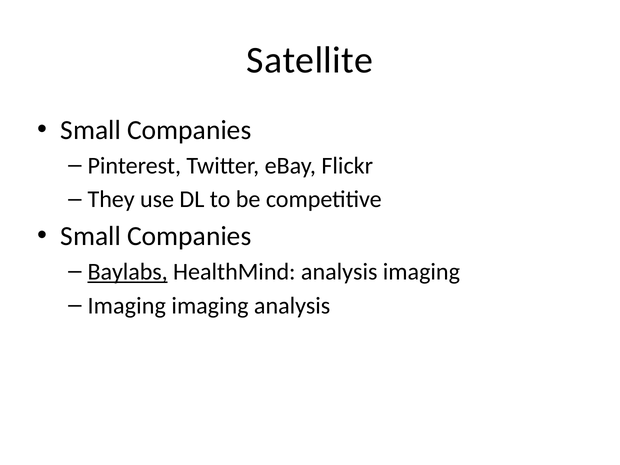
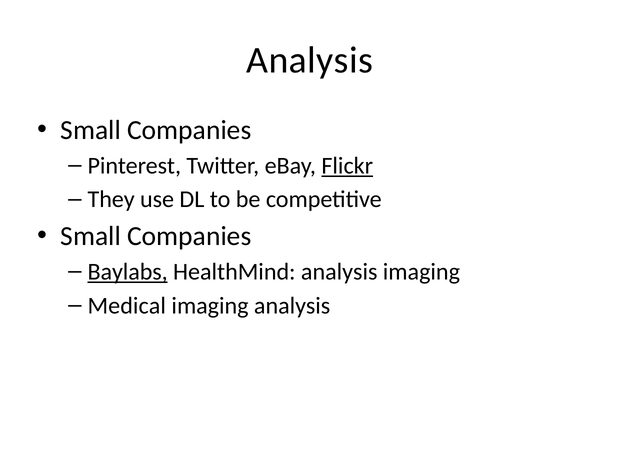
Satellite: Satellite -> Analysis (310, 60)
Flickr underline: none -> present (347, 166)
Imaging: Imaging -> Medical (127, 306)
